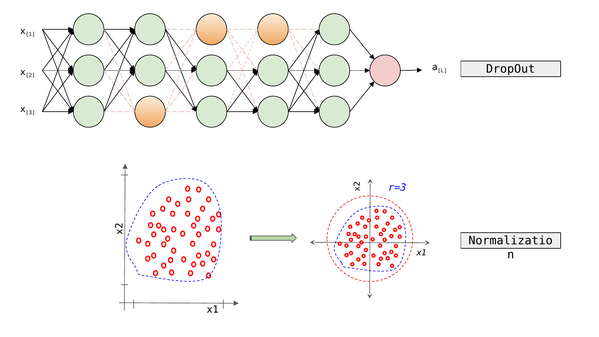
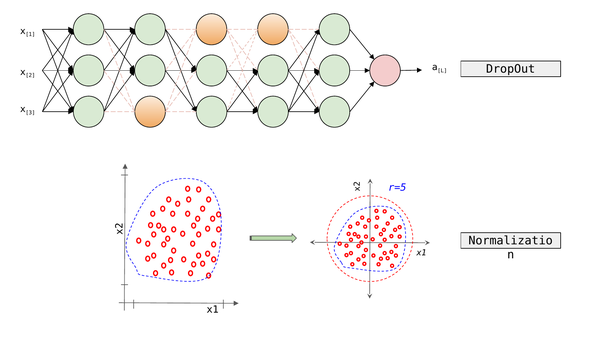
r=3: r=3 -> r=5 (397, 188)
